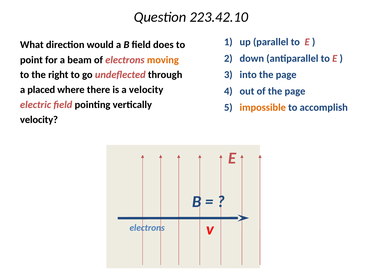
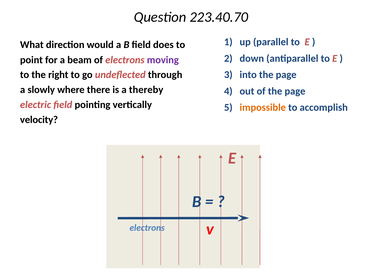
223.42.10: 223.42.10 -> 223.40.70 (219, 17)
moving colour: orange -> purple (163, 60)
placed: placed -> slowly (41, 90)
a velocity: velocity -> thereby (146, 90)
